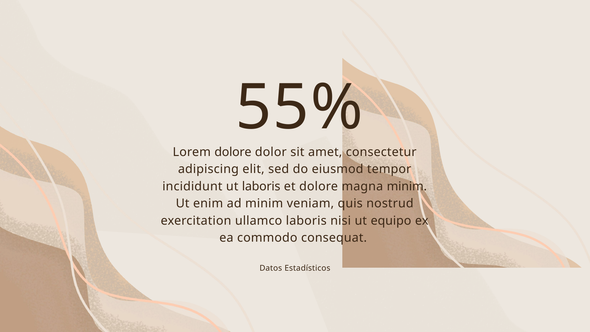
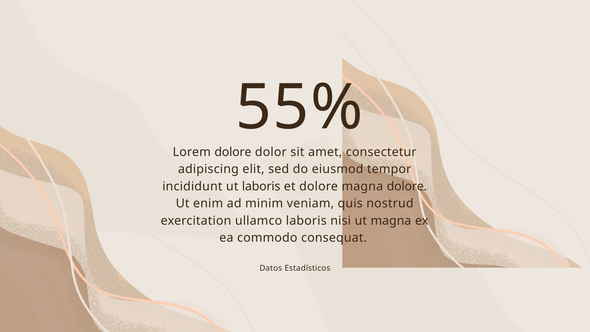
magna minim: minim -> dolore (407, 186)
ut equipo: equipo -> magna (391, 221)
